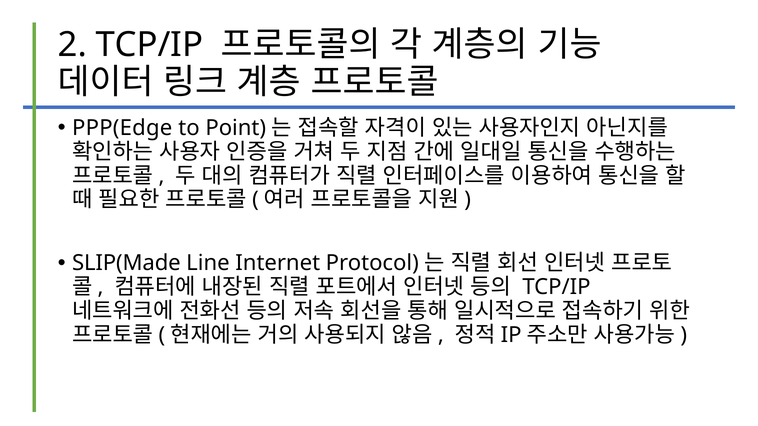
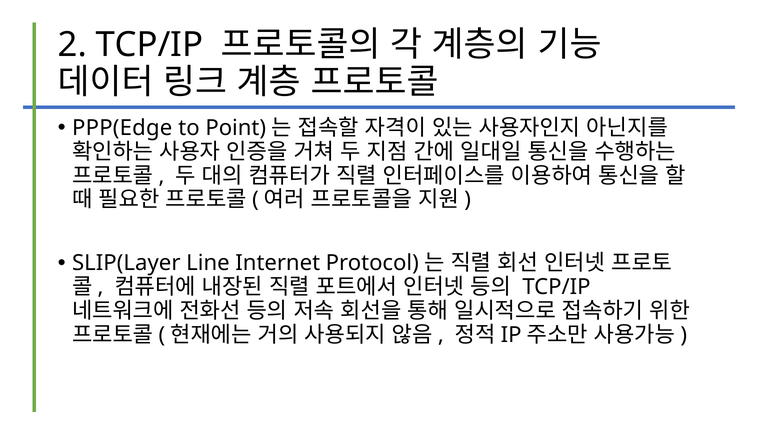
SLIP(Made: SLIP(Made -> SLIP(Layer (126, 263)
